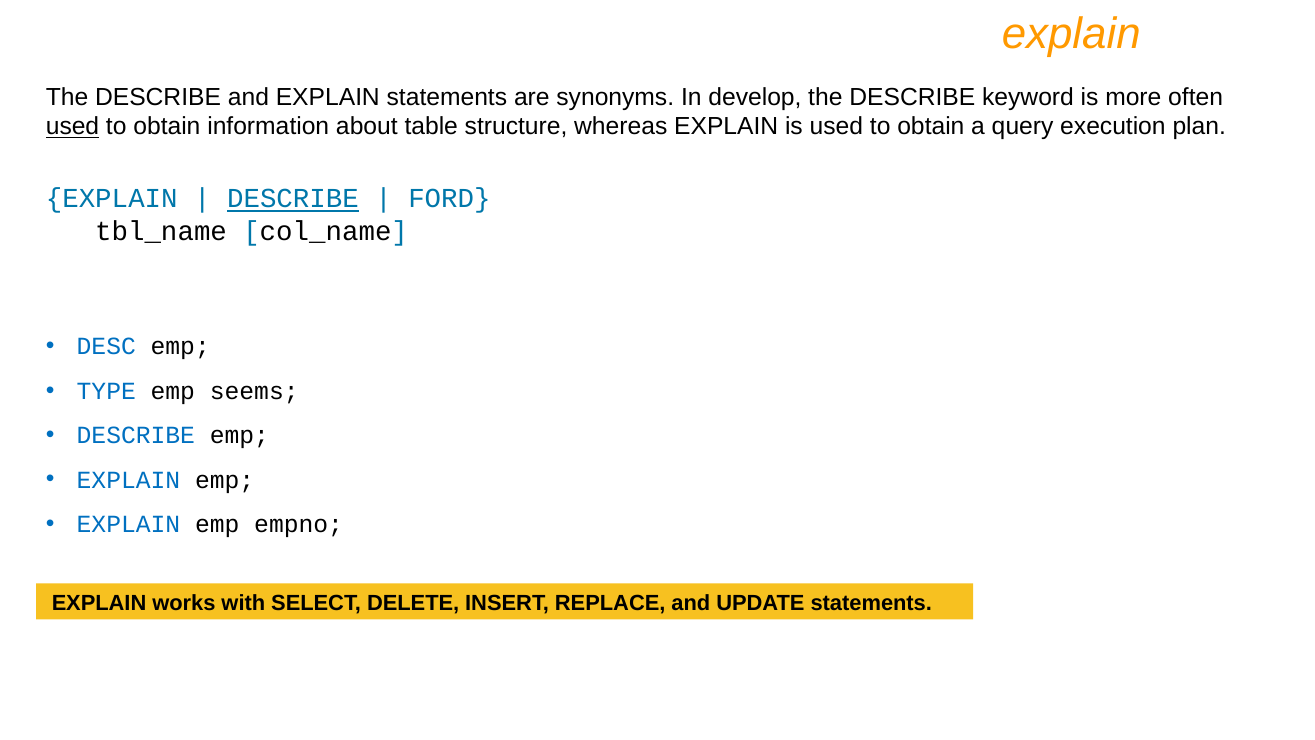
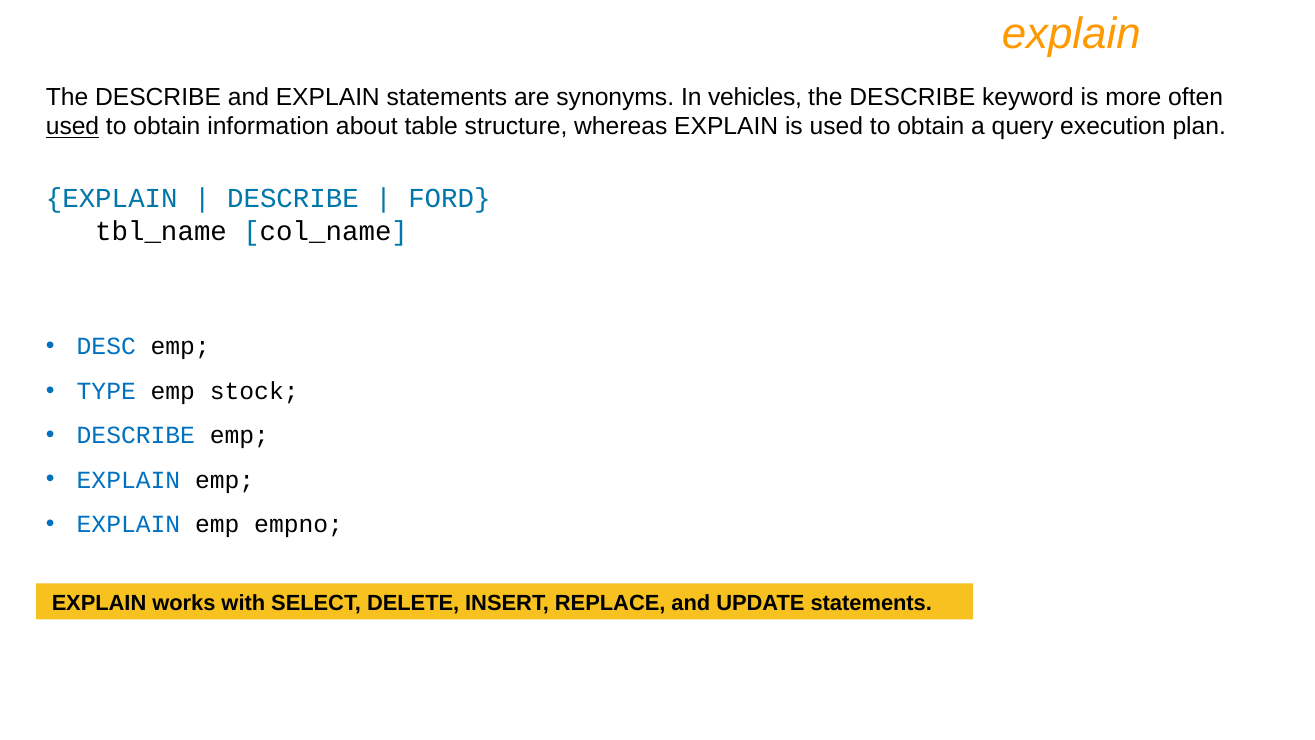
develop: develop -> vehicles (755, 97)
DESCRIBE underline: present -> none (293, 199)
seems: seems -> stock (254, 391)
